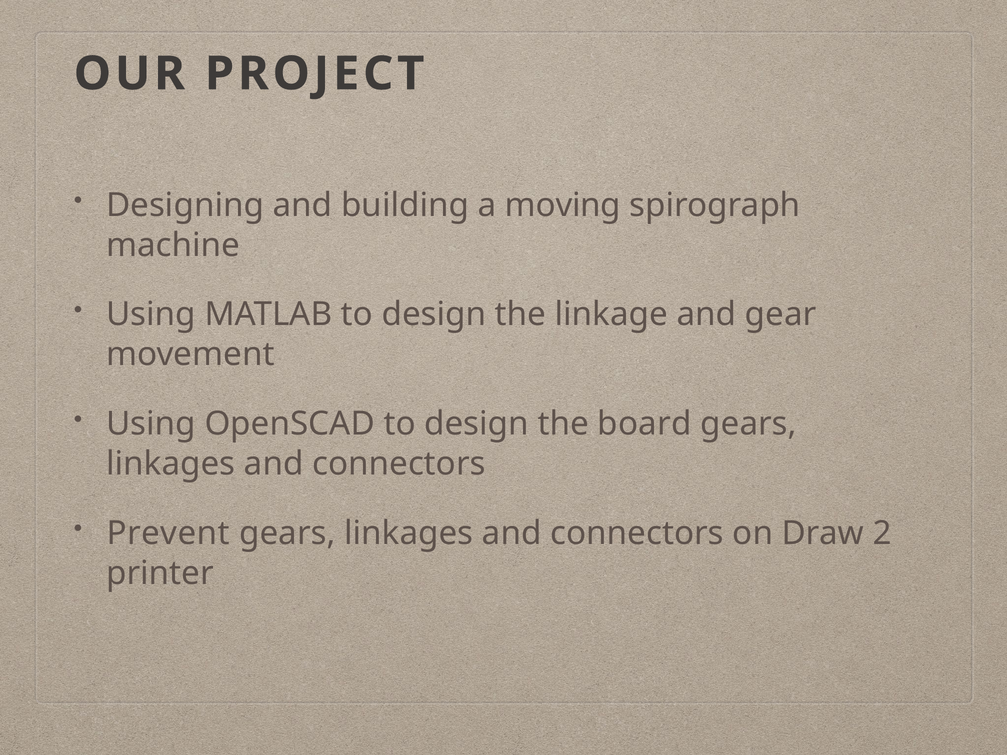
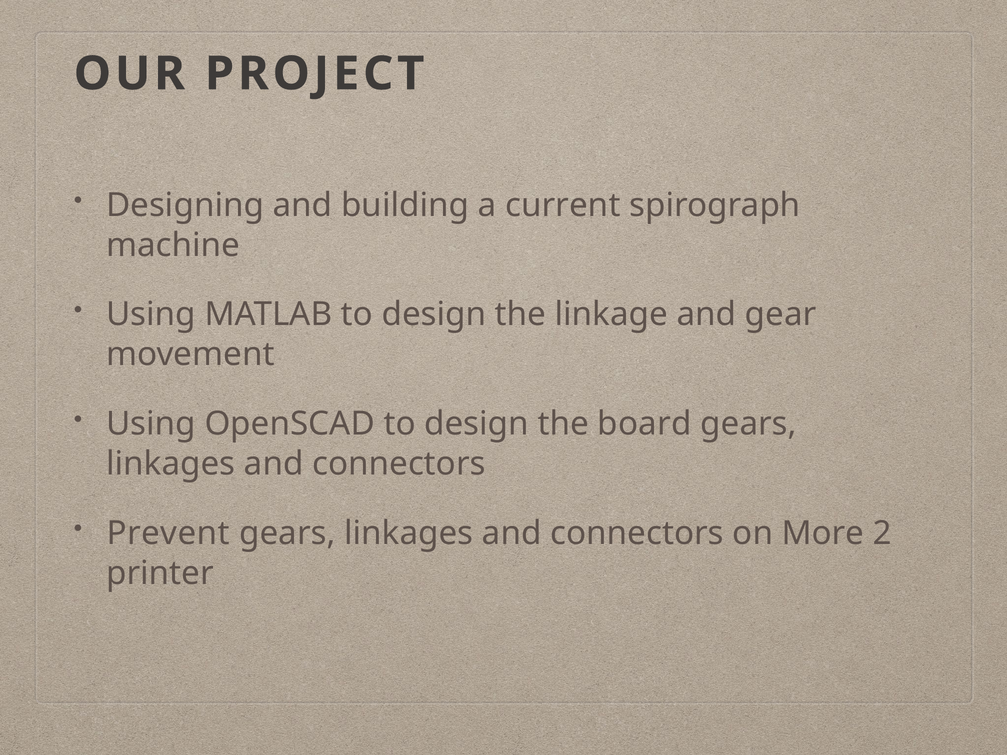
moving: moving -> current (563, 205)
Draw: Draw -> More (823, 533)
